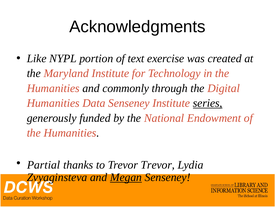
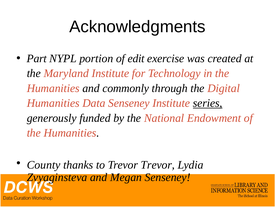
Like: Like -> Part (37, 58)
text: text -> edit (136, 58)
Partial: Partial -> County (44, 164)
Megan underline: present -> none (126, 177)
